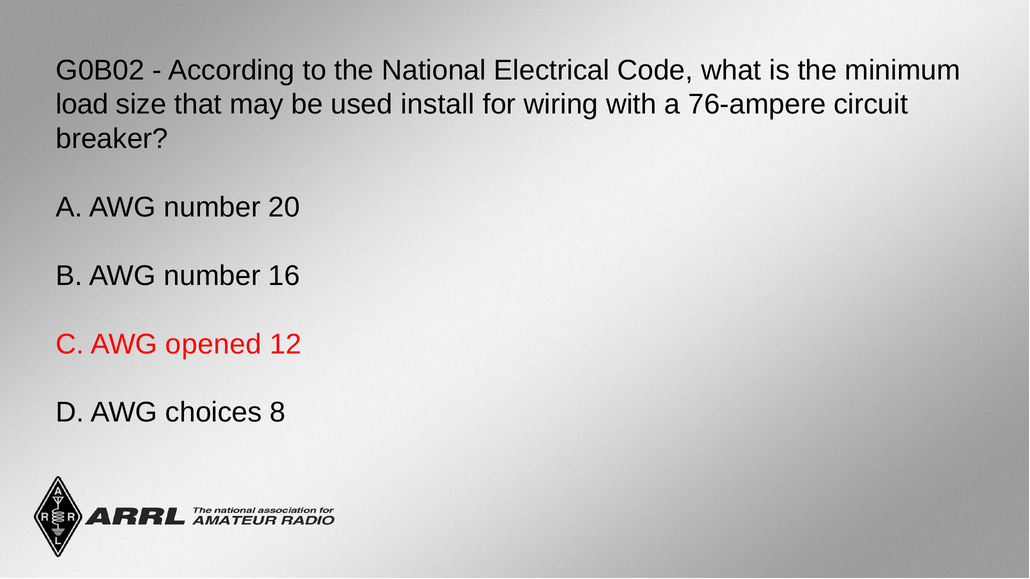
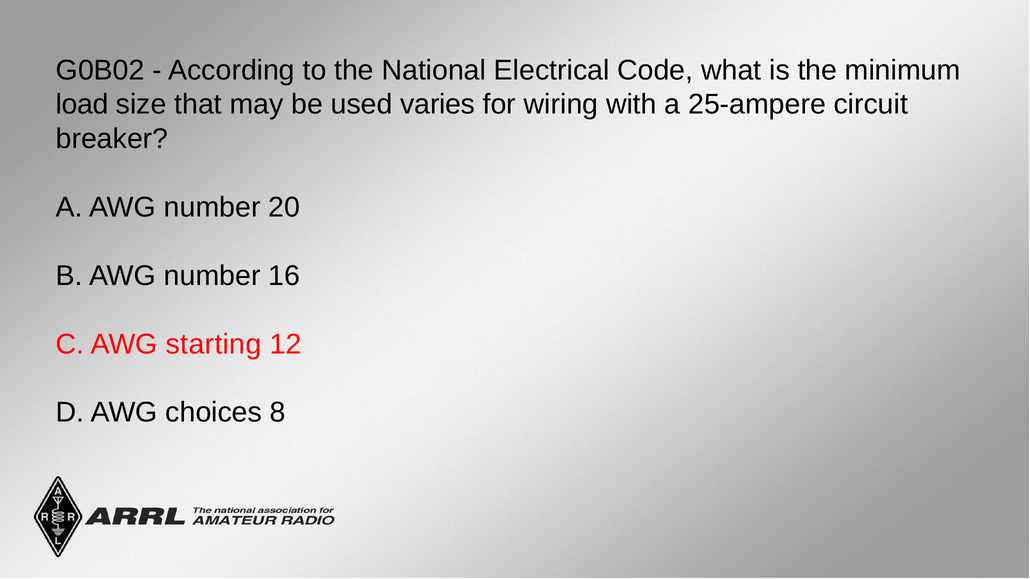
install: install -> varies (438, 105)
76-ampere: 76-ampere -> 25-ampere (757, 105)
opened: opened -> starting (214, 344)
